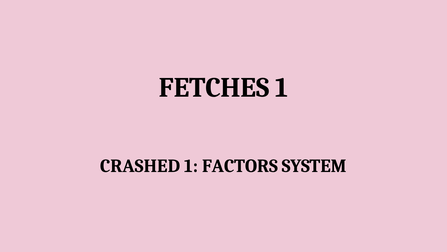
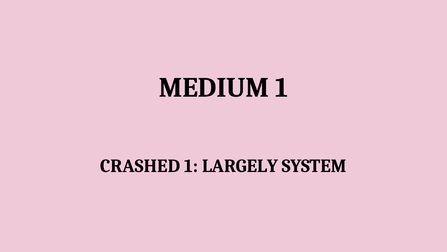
FETCHES: FETCHES -> MEDIUM (214, 87)
FACTORS: FACTORS -> LARGELY (240, 166)
